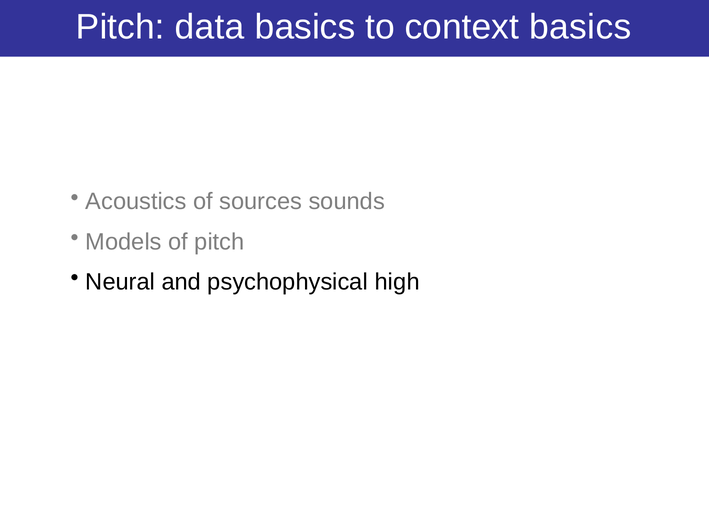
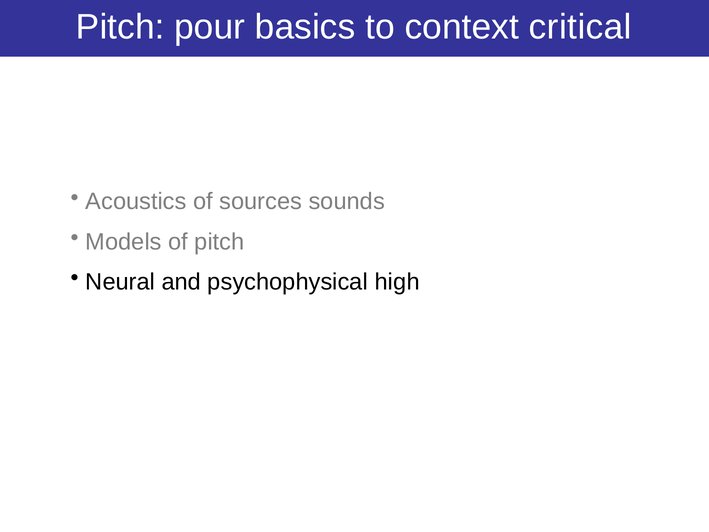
data: data -> pour (210, 27)
context basics: basics -> critical (580, 27)
